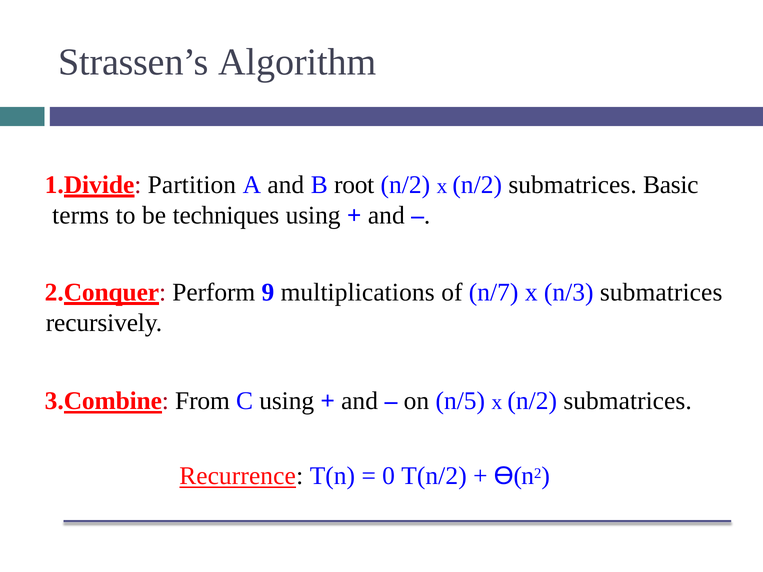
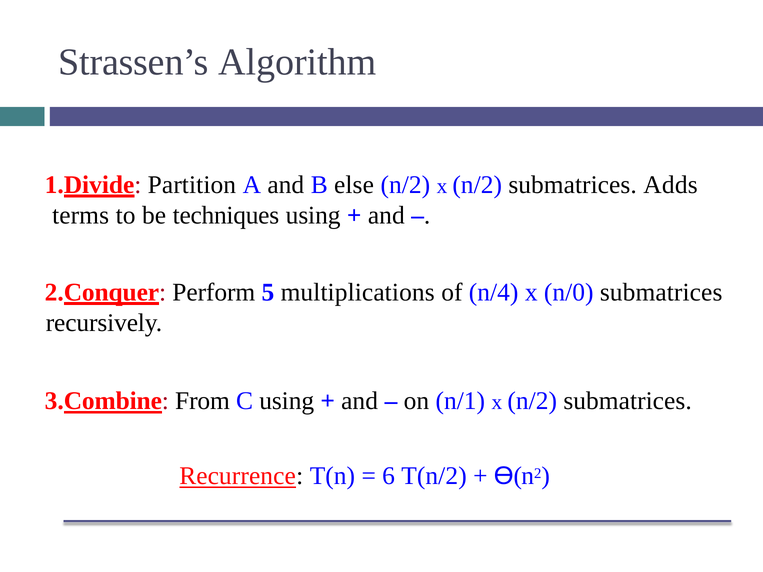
root: root -> else (354, 185)
Basic: Basic -> Adds (671, 185)
9: 9 -> 5 (268, 292)
n/7: n/7 -> n/4 (494, 292)
n/3: n/3 -> n/0 (569, 292)
n/5: n/5 -> n/1 (460, 401)
0: 0 -> 6 (389, 476)
